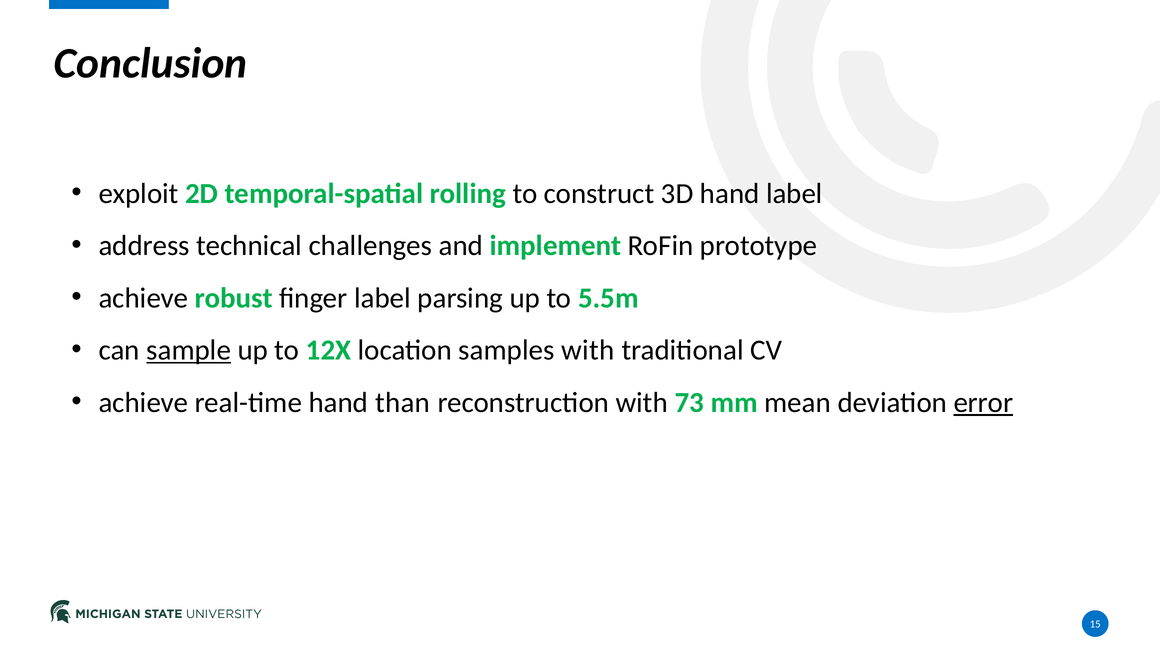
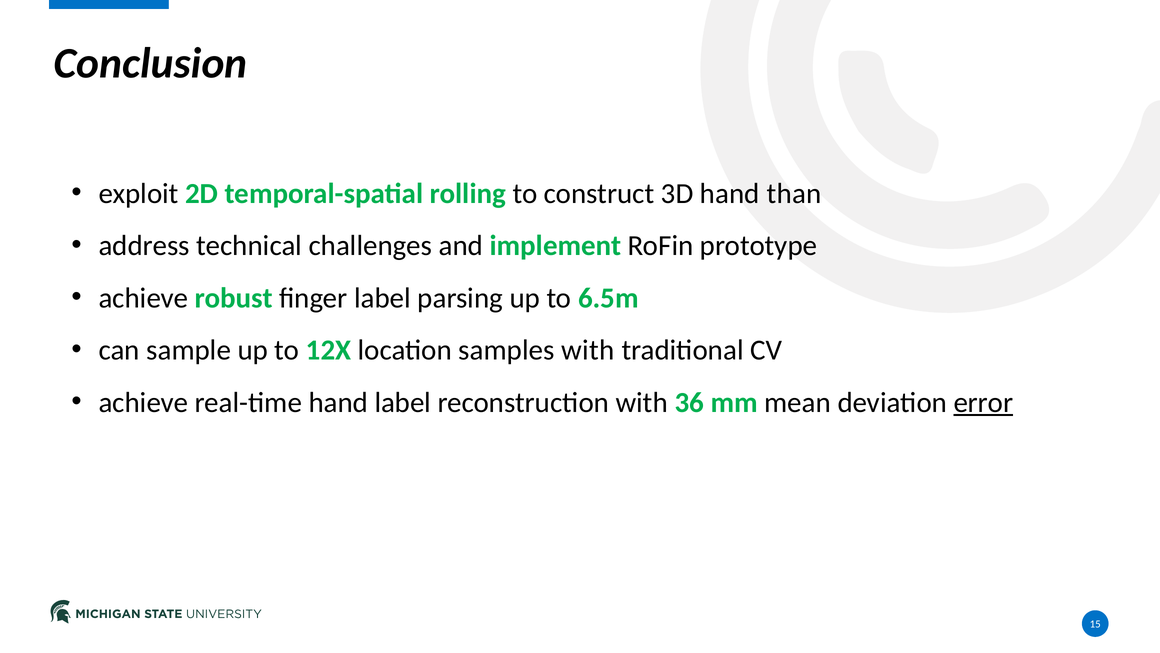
hand label: label -> than (794, 193)
5.5m: 5.5m -> 6.5m (608, 298)
sample underline: present -> none (189, 350)
hand than: than -> label (403, 402)
73: 73 -> 36 (689, 402)
